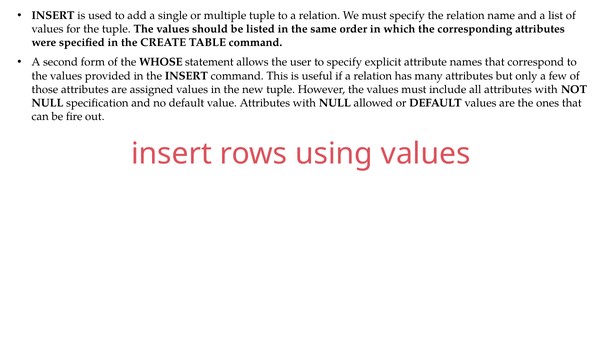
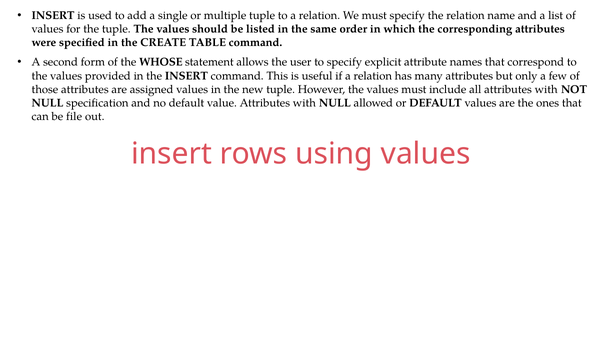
fire: fire -> file (74, 116)
